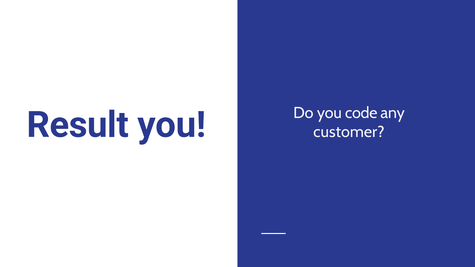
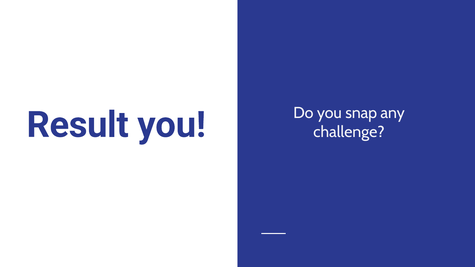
code: code -> snap (361, 113)
customer: customer -> challenge (349, 132)
